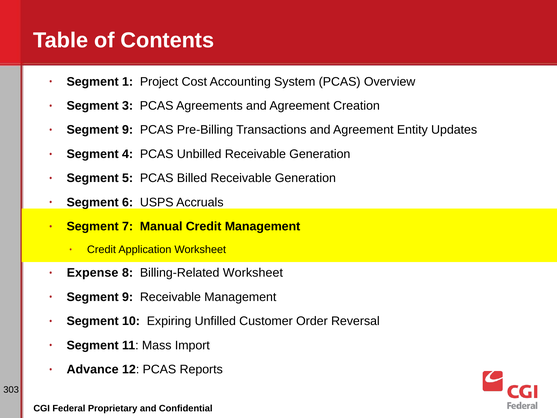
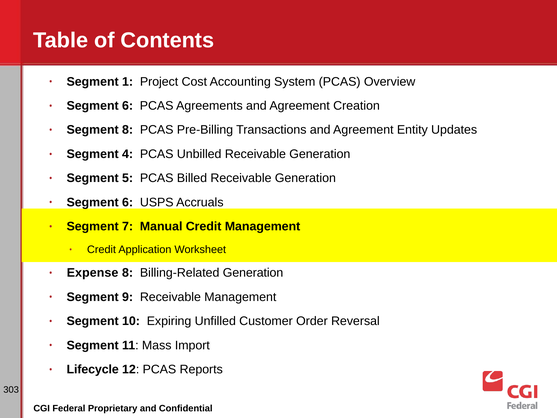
3: 3 -> 6 (128, 106)
9: 9 -> 8 (128, 130)
Billing-Related Worksheet: Worksheet -> Generation (253, 273)
Advance: Advance -> Lifecycle (93, 369)
